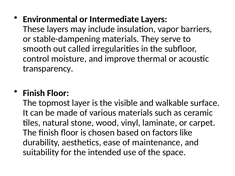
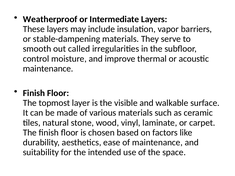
Environmental: Environmental -> Weatherproof (50, 19)
transparency: transparency -> maintenance (48, 69)
